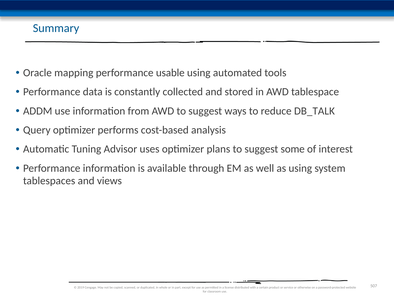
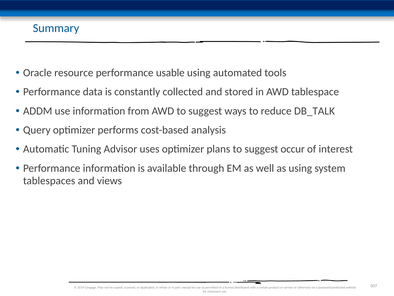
mapping: mapping -> resource (74, 73)
some: some -> occur (293, 149)
